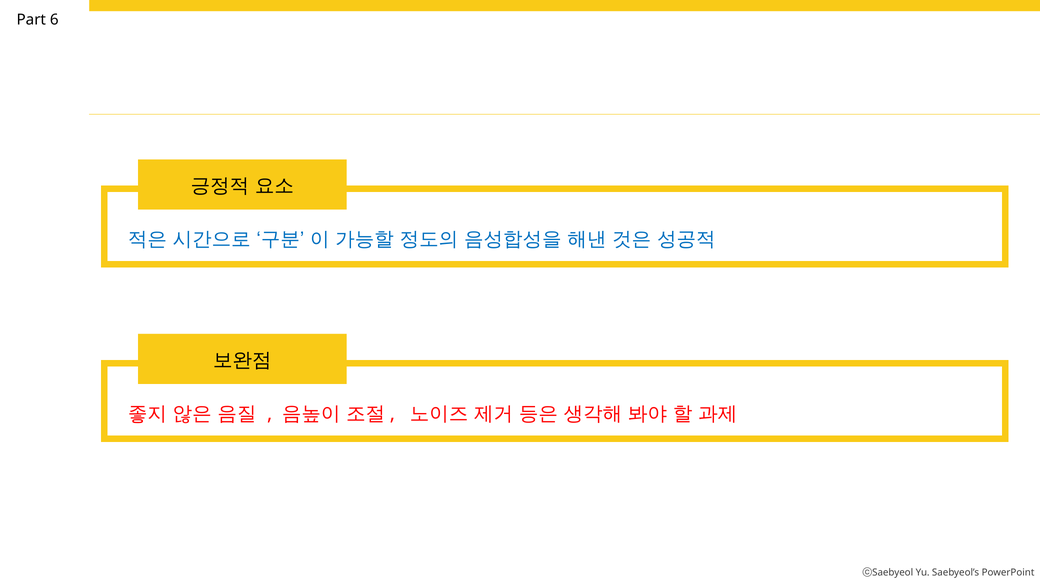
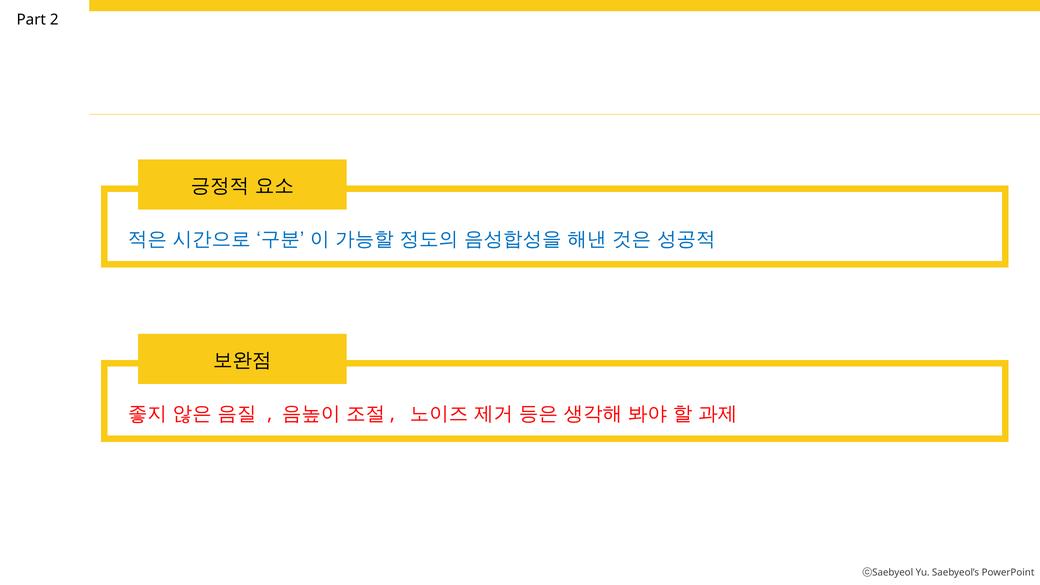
6: 6 -> 2 (54, 20)
